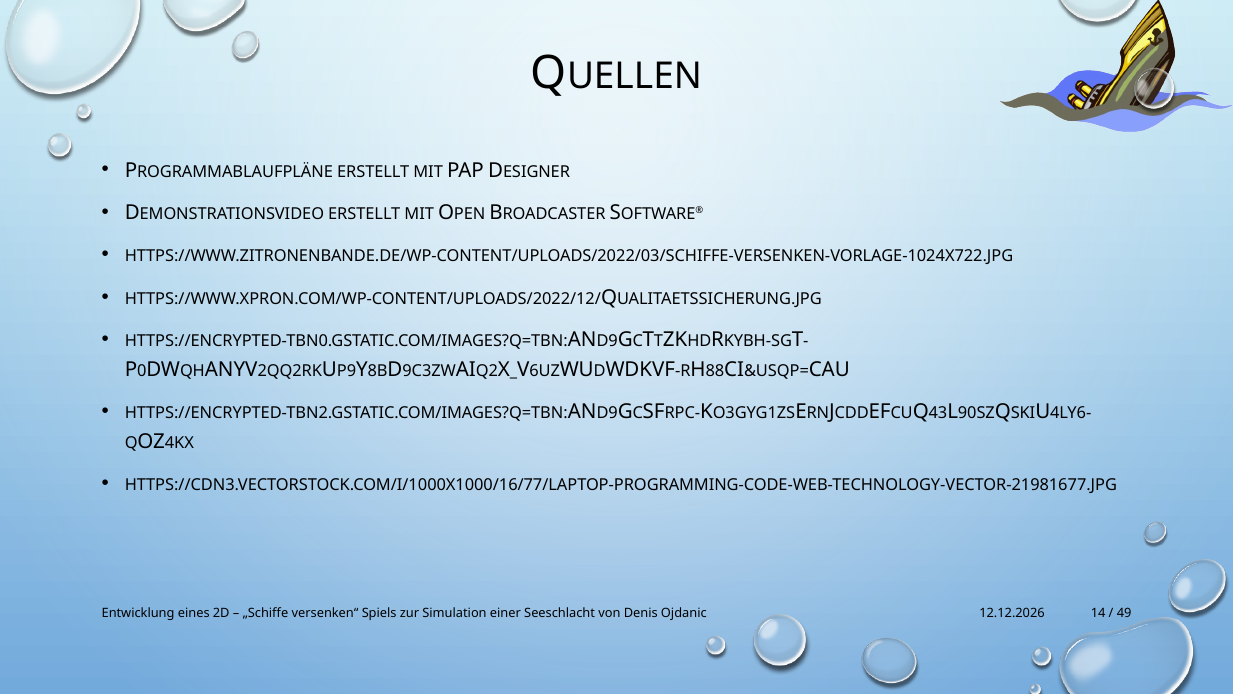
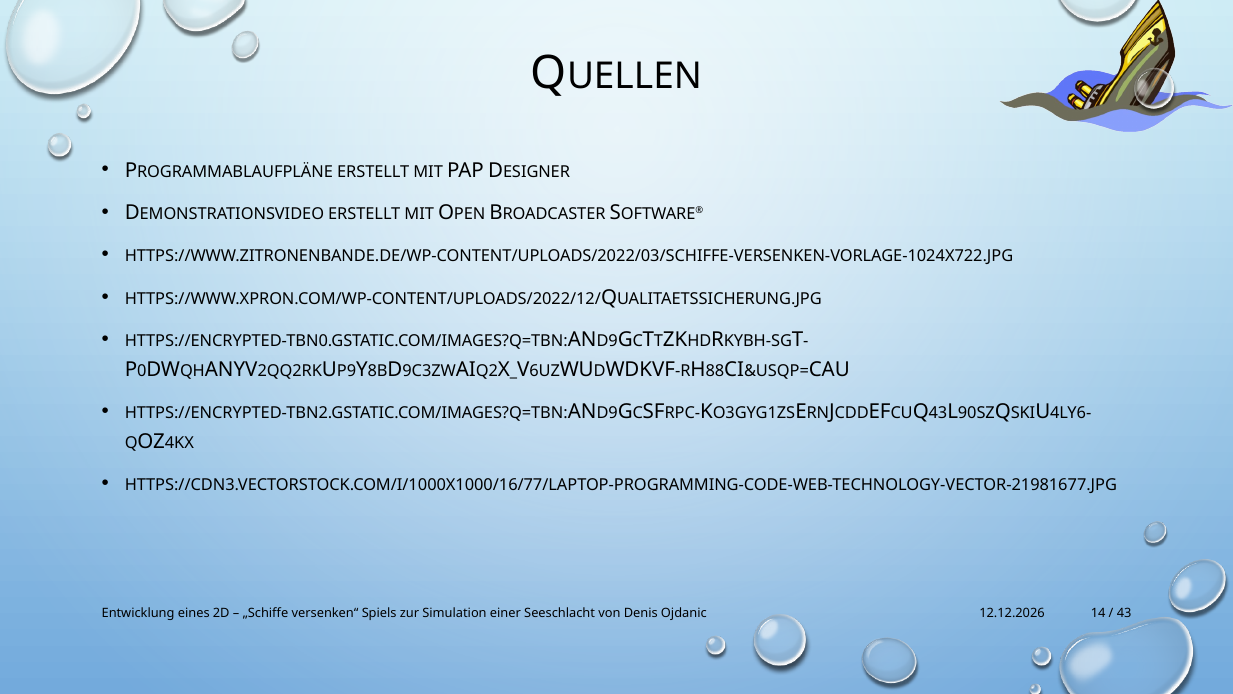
49: 49 -> 43 (1124, 613)
